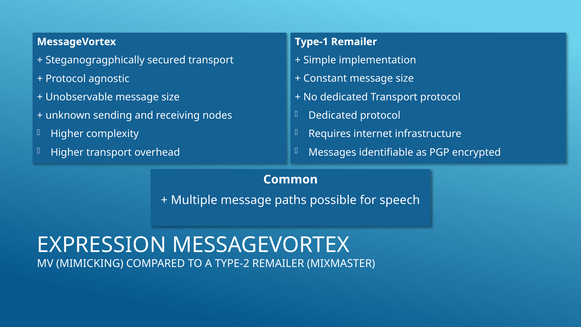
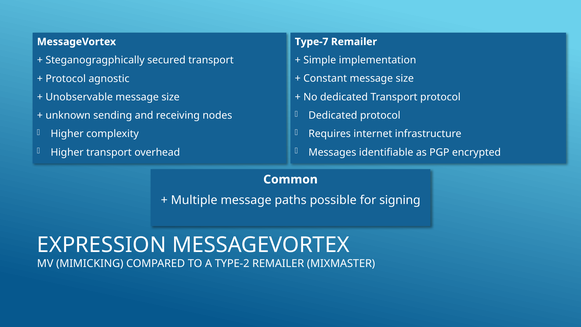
Type-1: Type-1 -> Type-7 (312, 42)
speech: speech -> signing (400, 200)
